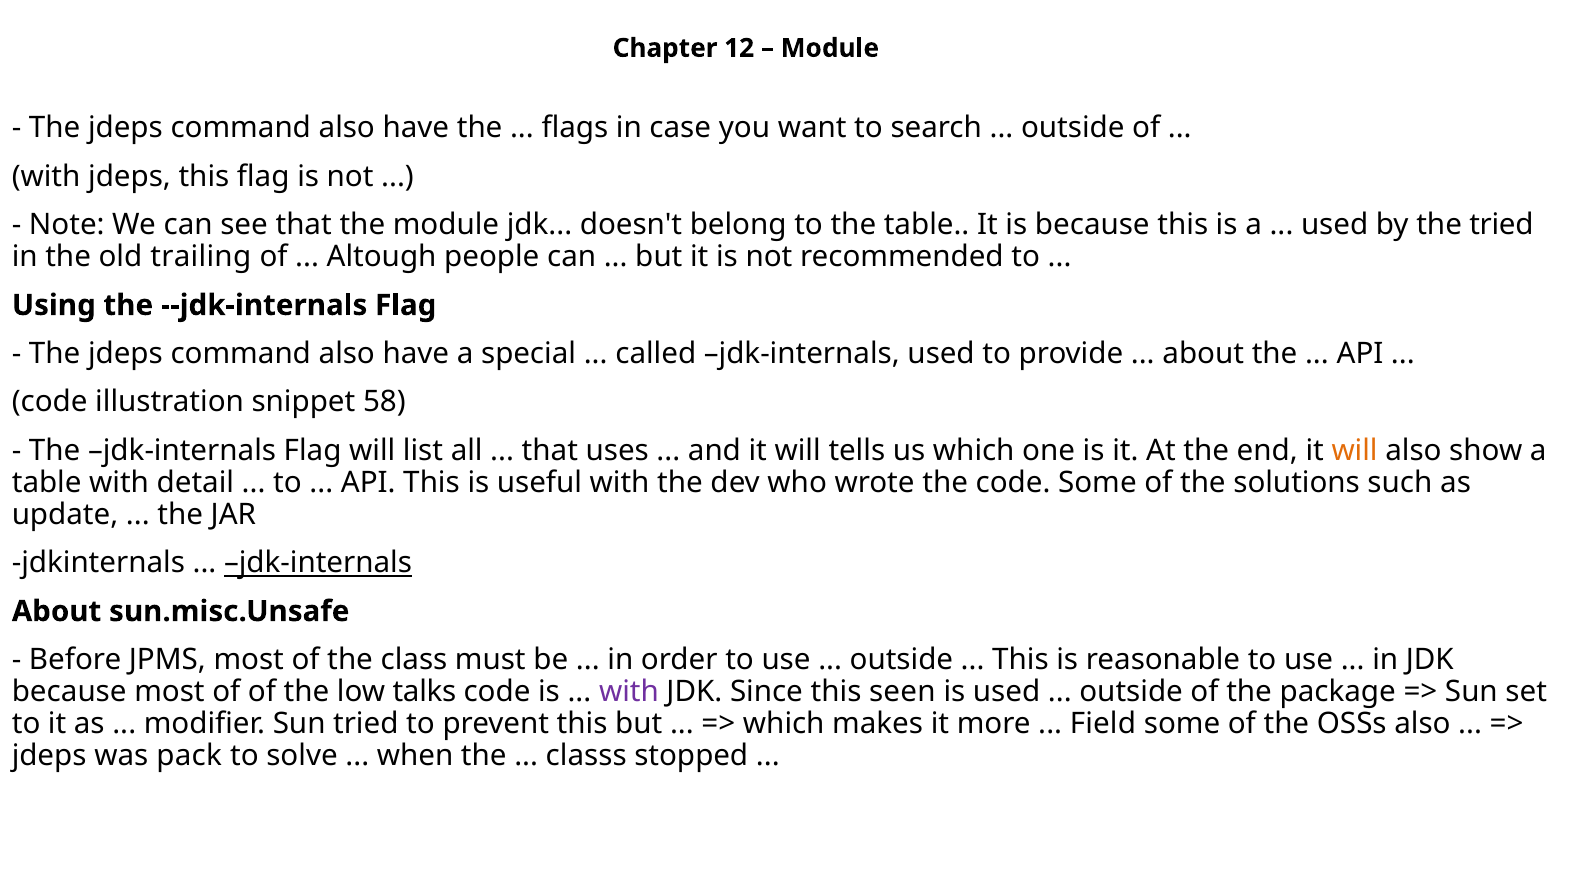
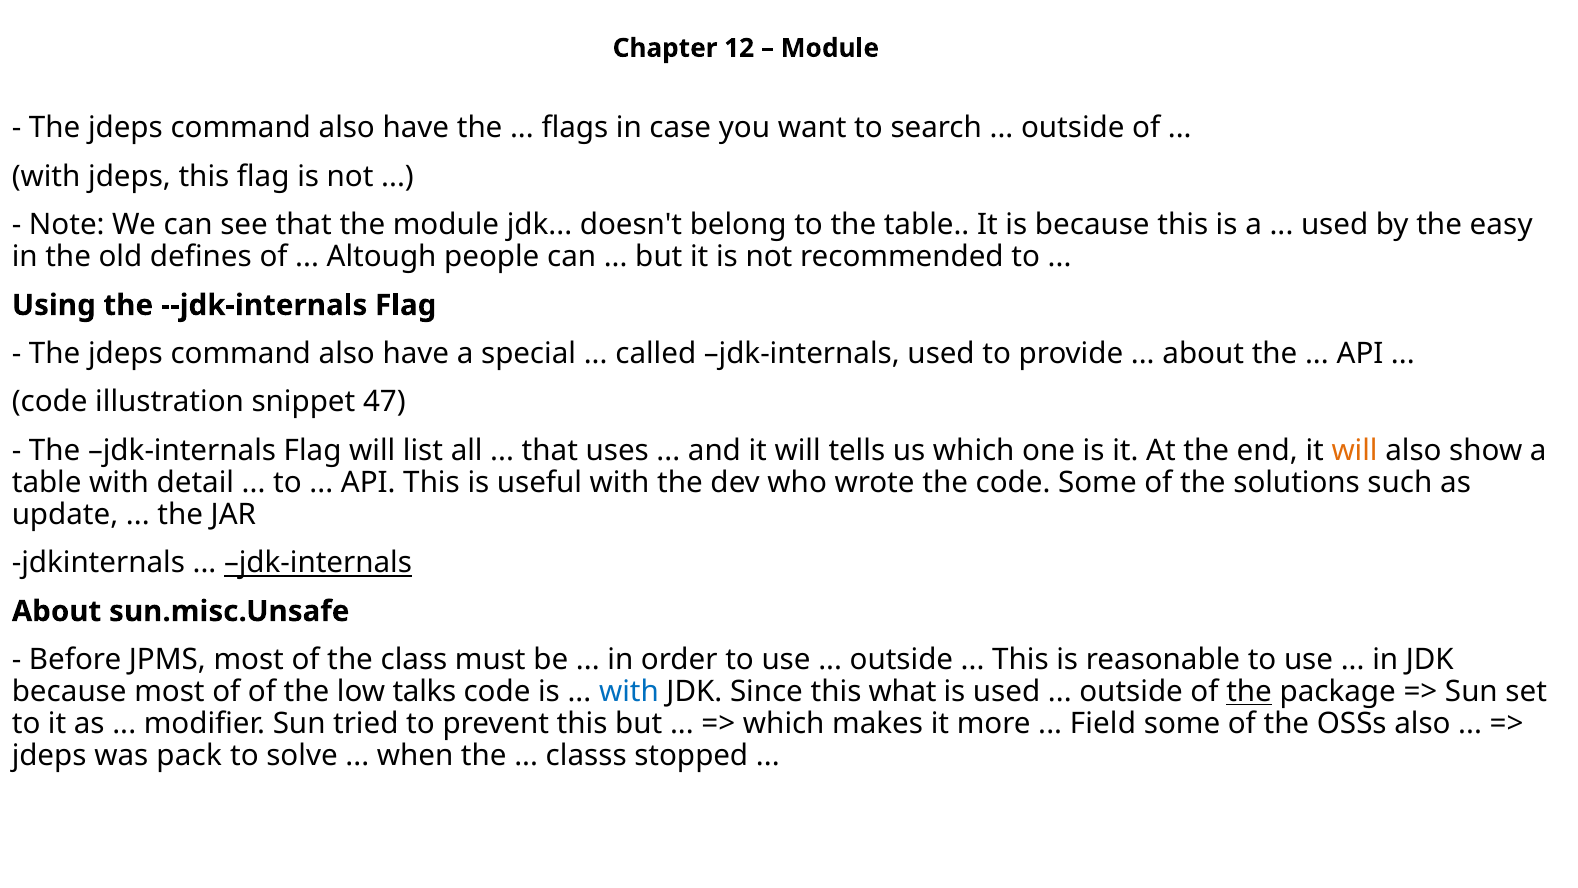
the tried: tried -> easy (1501, 225)
trailing: trailing -> defines (201, 257)
58: 58 -> 47 (384, 402)
with colour: purple -> blue (629, 691)
seen: seen -> what (903, 691)
the underline: none -> present (1249, 691)
